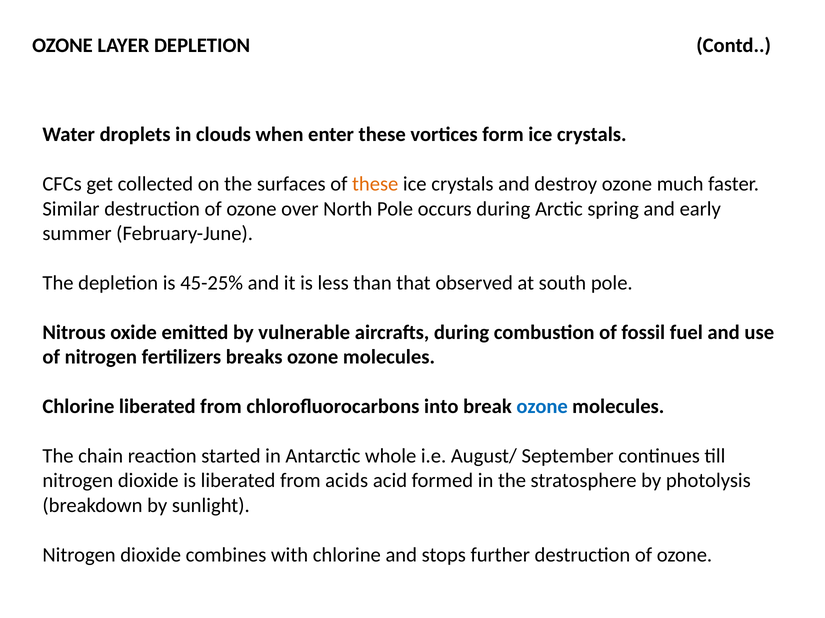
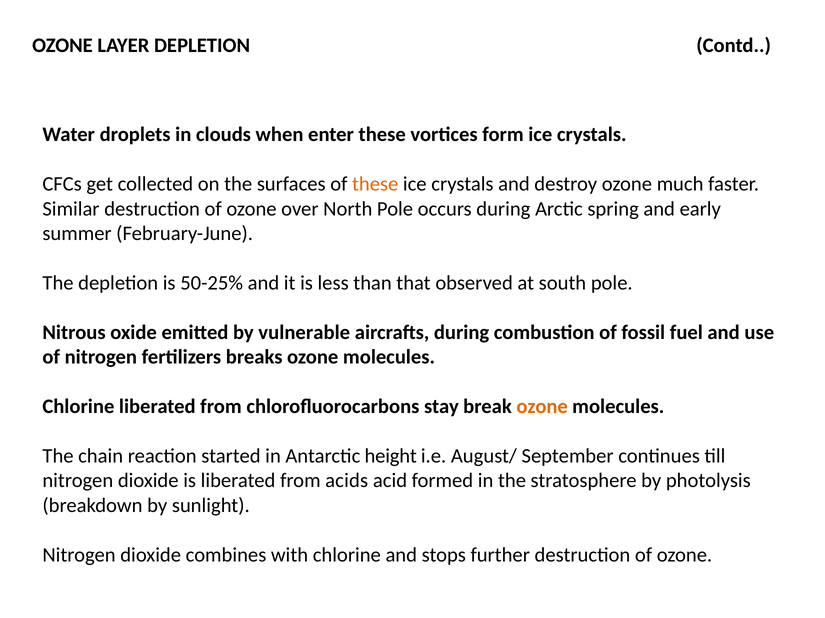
45-25%: 45-25% -> 50-25% (212, 283)
into: into -> stay (441, 407)
ozone colour: blue -> orange (542, 407)
whole: whole -> height (391, 456)
